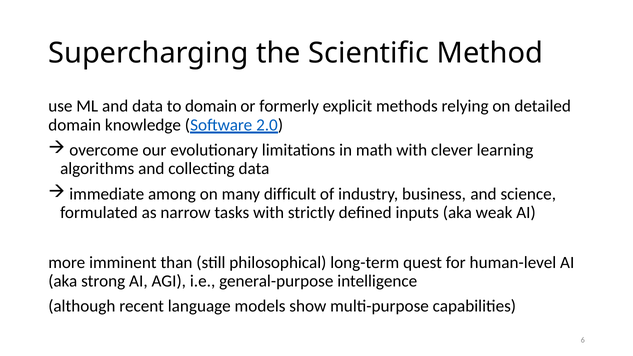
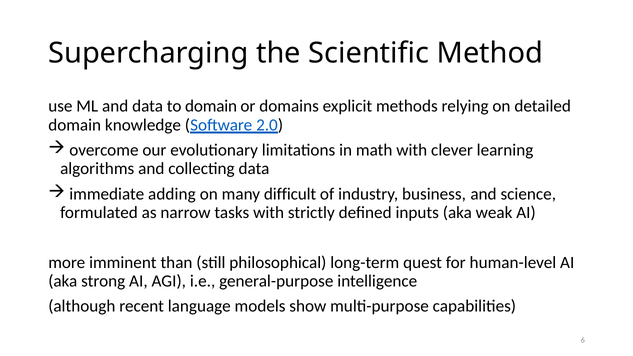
formerly: formerly -> domains (289, 106)
among: among -> adding (172, 194)
